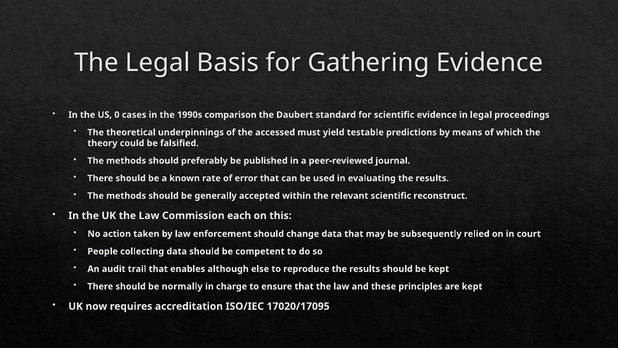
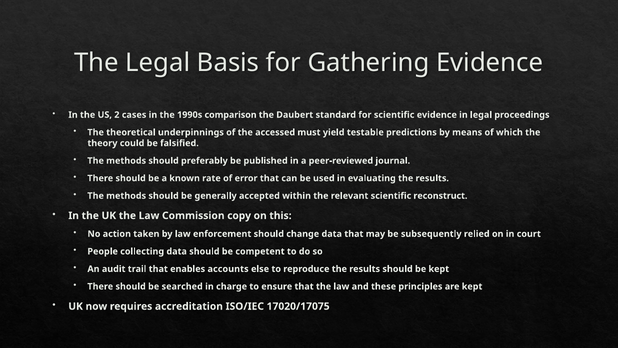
0: 0 -> 2 (117, 115)
each: each -> copy (239, 215)
although: although -> accounts (228, 269)
normally: normally -> searched (182, 286)
17020/17095: 17020/17095 -> 17020/17075 (298, 306)
